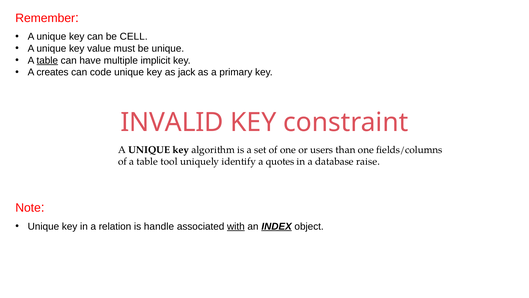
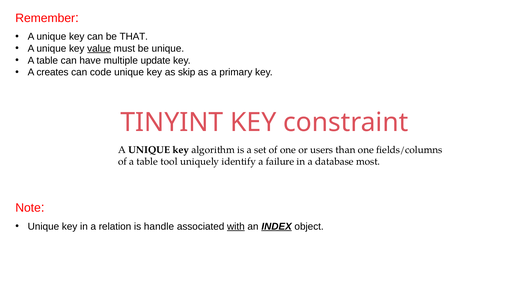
CELL: CELL -> THAT (134, 37)
value underline: none -> present (99, 48)
table underline: present -> none (47, 60)
implicit: implicit -> update (156, 60)
jack: jack -> skip (187, 72)
INVALID: INVALID -> TINYINT (172, 122)
quotes: quotes -> failure (280, 161)
raise: raise -> most (368, 161)
